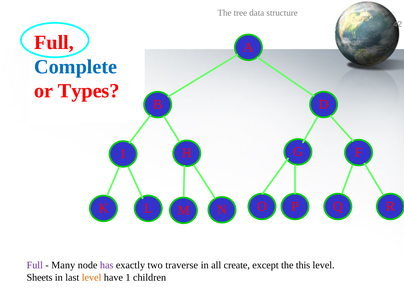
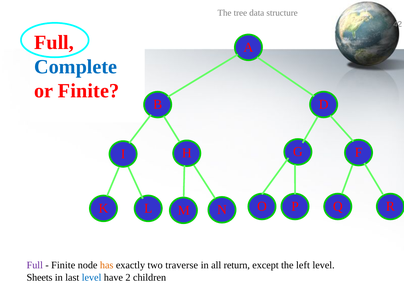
or Types: Types -> Finite (89, 91)
Many: Many -> Finite (63, 265)
has colour: purple -> orange (107, 265)
create: create -> return (237, 265)
this: this -> left (303, 265)
level colour: orange -> blue (92, 277)
1: 1 -> 2 (128, 277)
